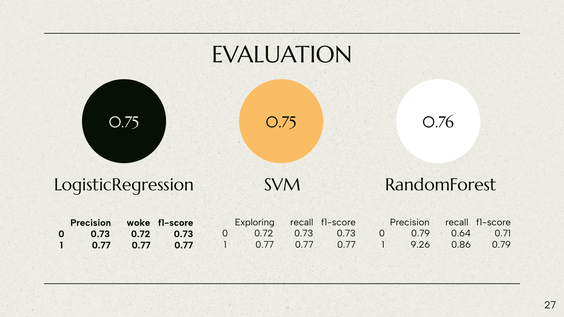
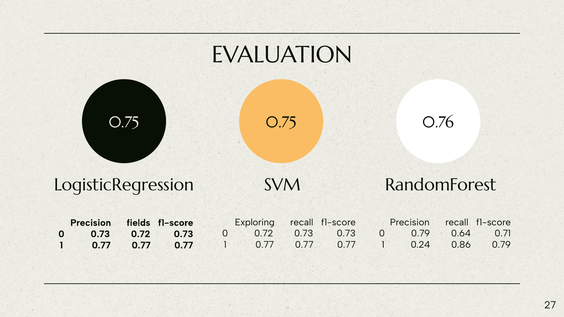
woke: woke -> fields (138, 223)
9.26: 9.26 -> 0.24 (420, 245)
